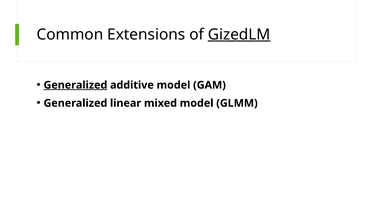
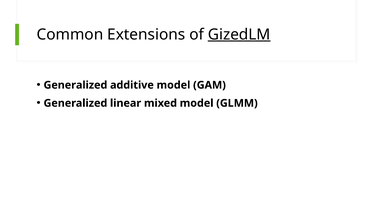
Generalized underline: present -> none (75, 85)
